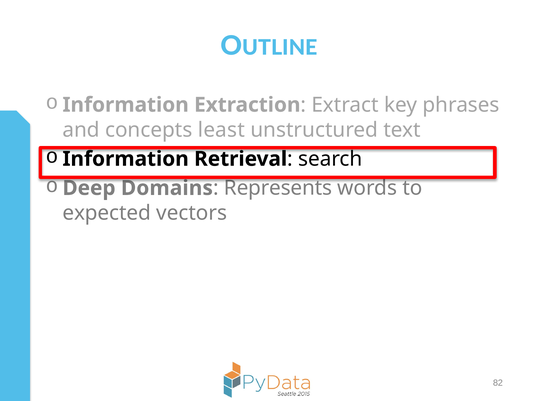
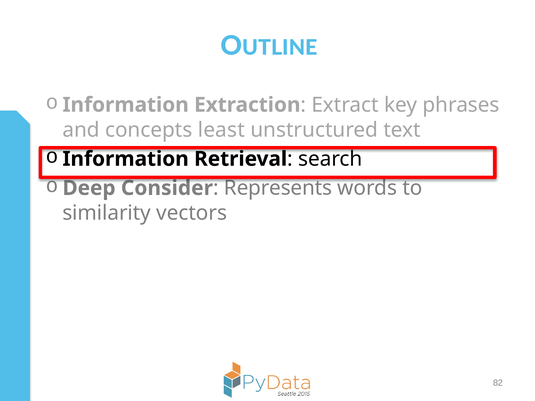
Domains: Domains -> Consider (167, 188)
expected: expected -> similarity (107, 213)
